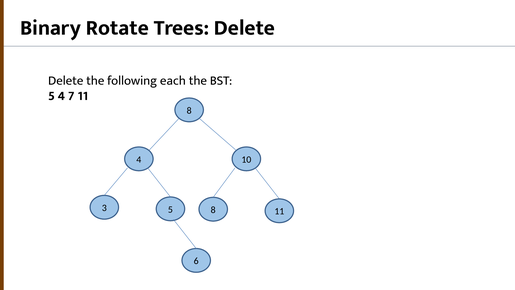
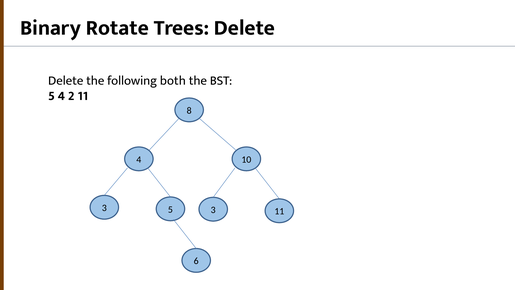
each: each -> both (173, 80)
7: 7 -> 2 (71, 96)
5 8: 8 -> 3 (213, 210)
